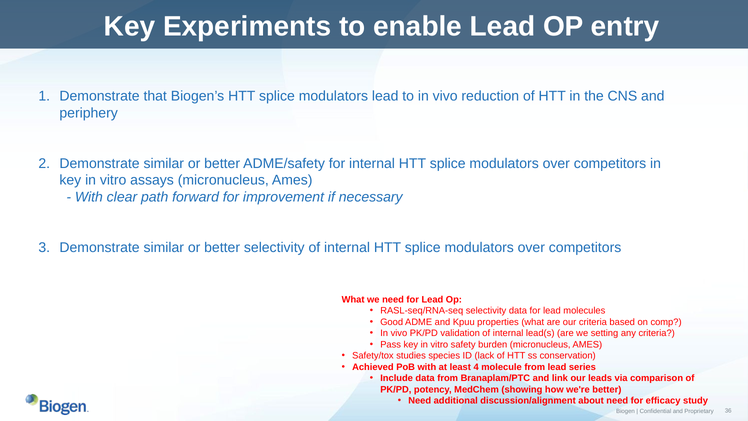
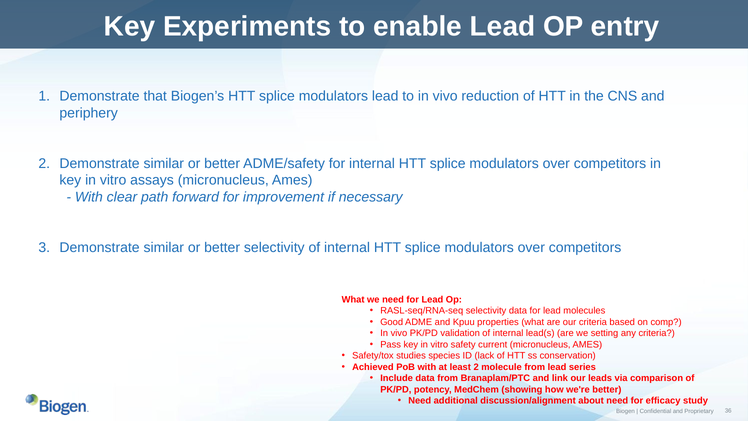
burden: burden -> current (493, 344)
least 4: 4 -> 2 (476, 367)
